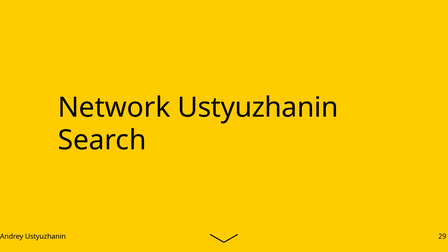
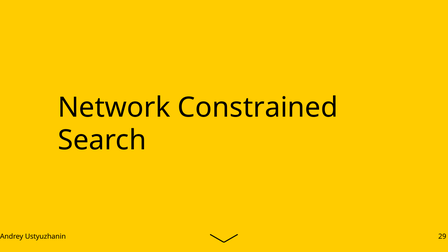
Network Ustyuzhanin: Ustyuzhanin -> Constrained (258, 108)
